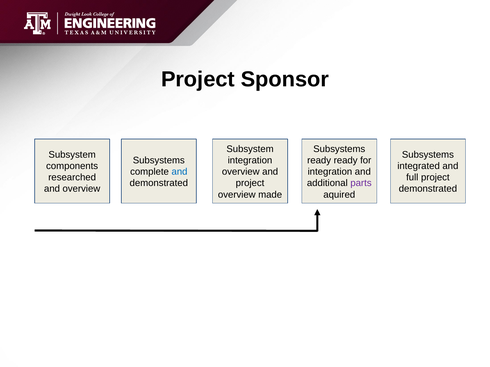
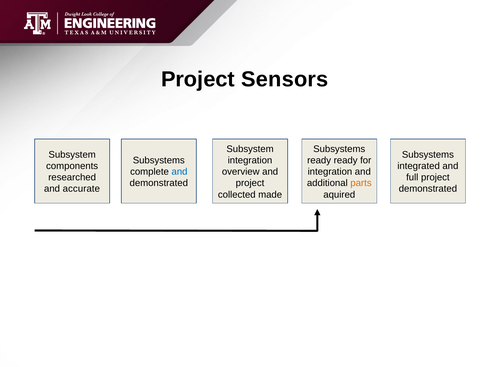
Sponsor: Sponsor -> Sensors (285, 79)
parts colour: purple -> orange (361, 183)
and overview: overview -> accurate (81, 189)
overview: overview -> collected (237, 195)
